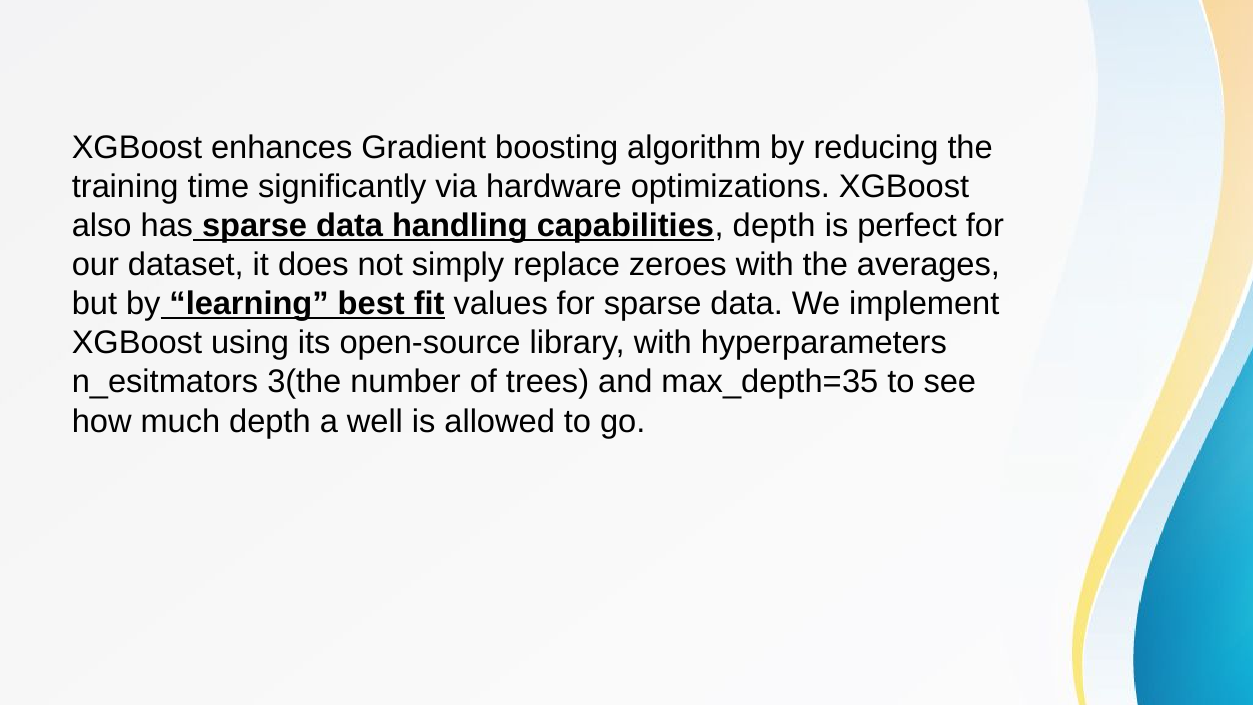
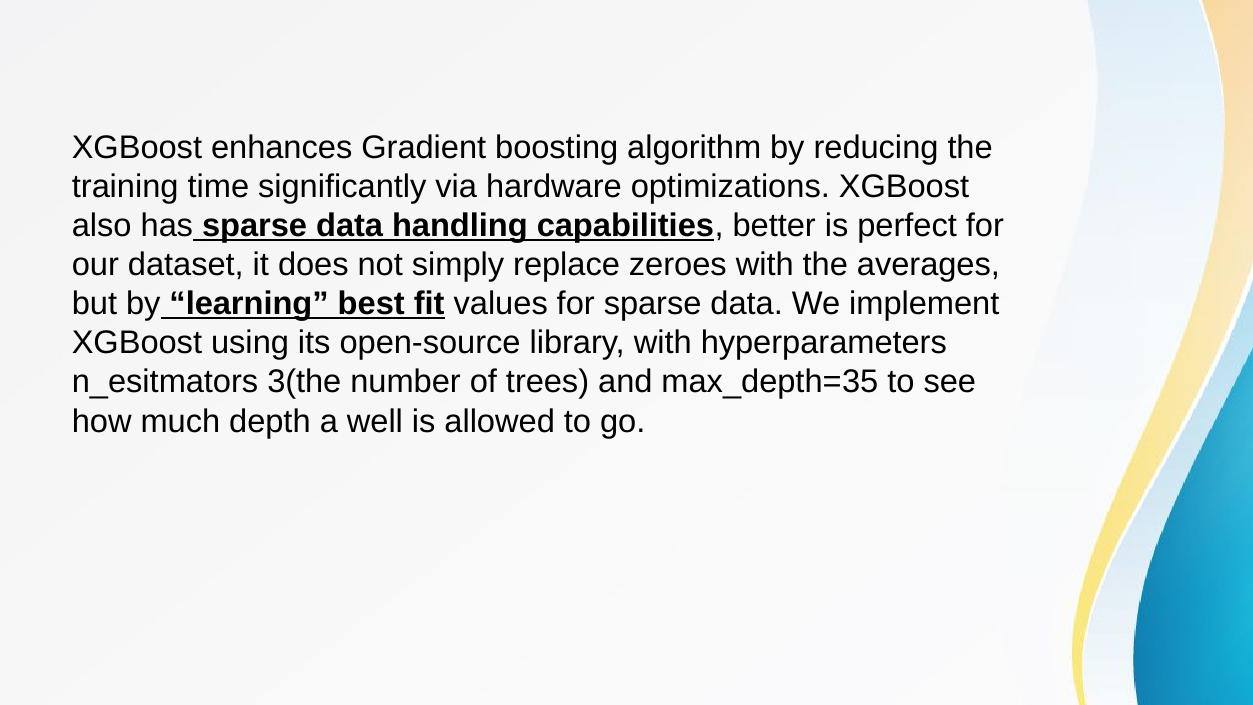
capabilities depth: depth -> better (774, 225)
